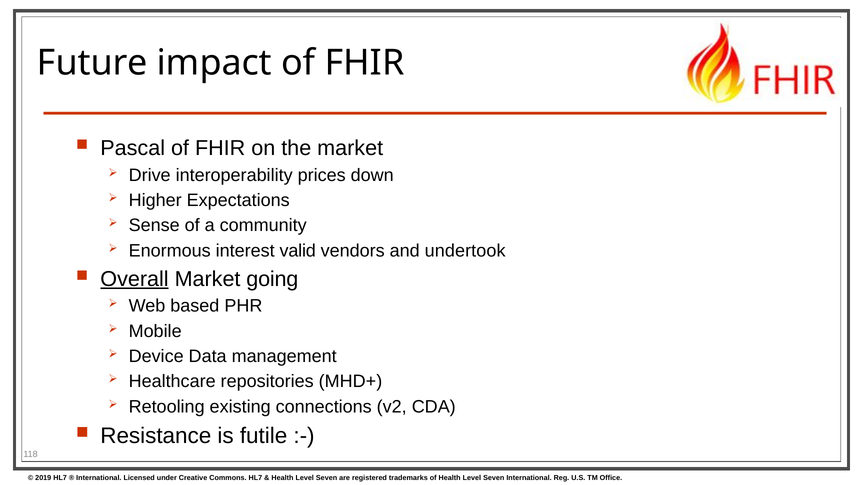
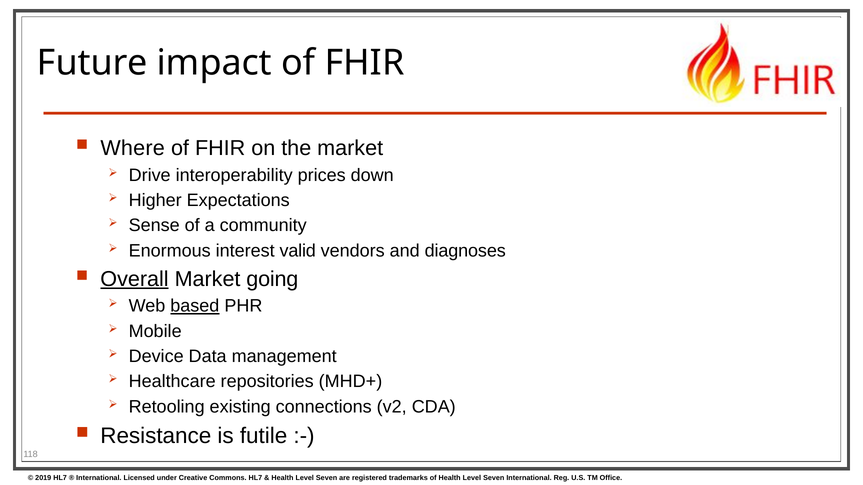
Pascal: Pascal -> Where (133, 148)
undertook: undertook -> diagnoses (465, 251)
based underline: none -> present (195, 306)
